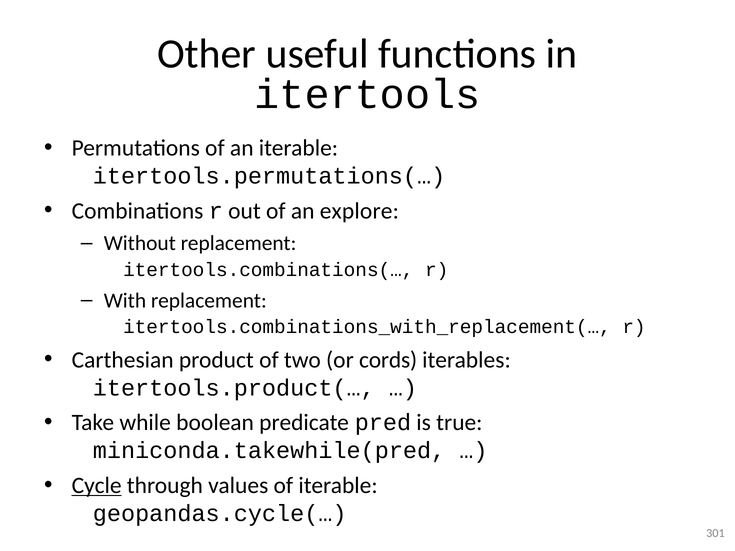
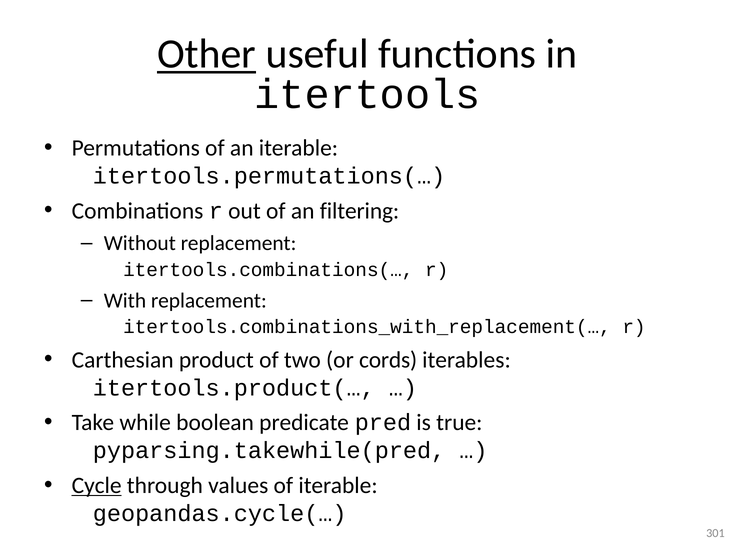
Other underline: none -> present (207, 54)
explore: explore -> filtering (360, 211)
miniconda.takewhile(pred: miniconda.takewhile(pred -> pyparsing.takewhile(pred (269, 451)
